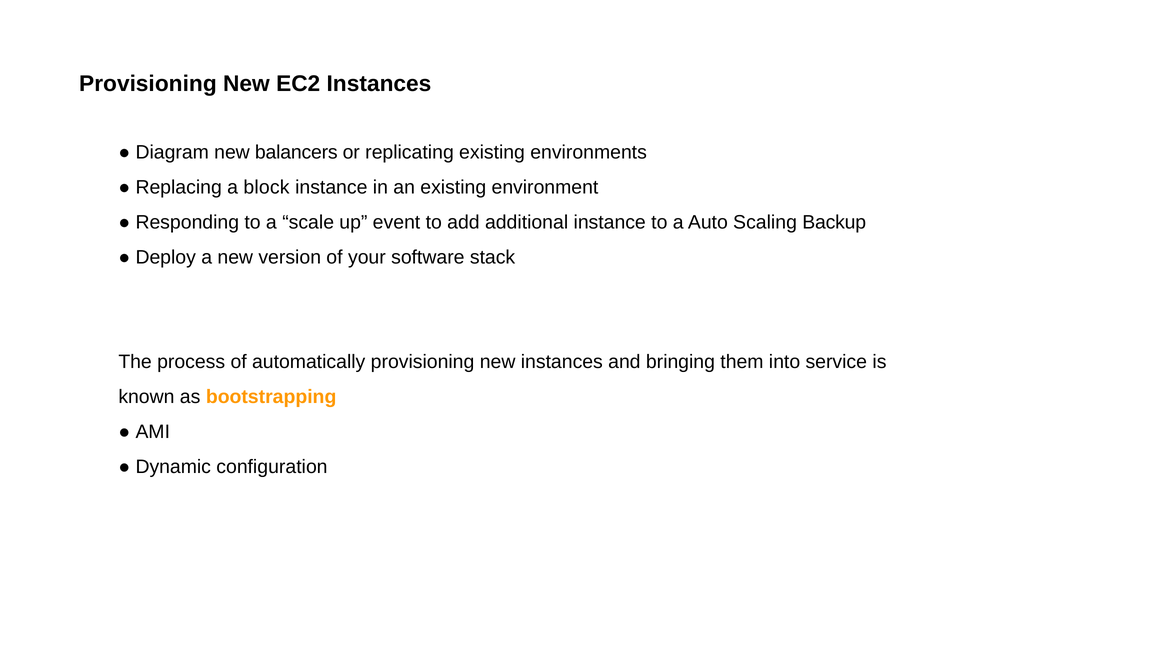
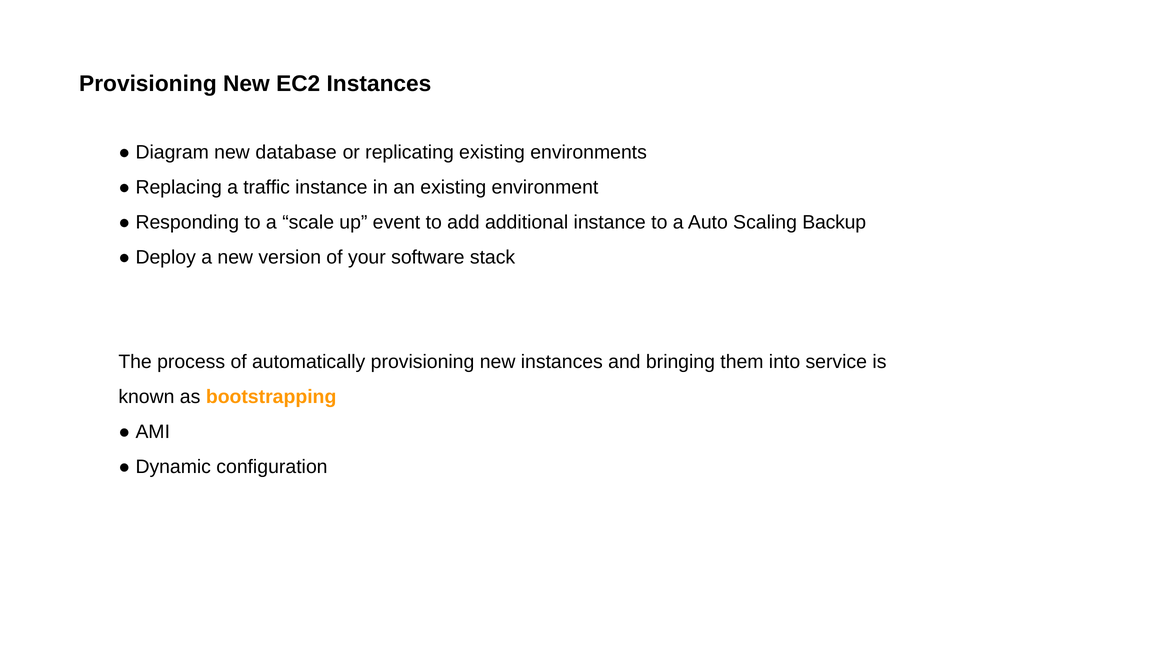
balancers: balancers -> database (296, 152)
block: block -> traffic (267, 187)
